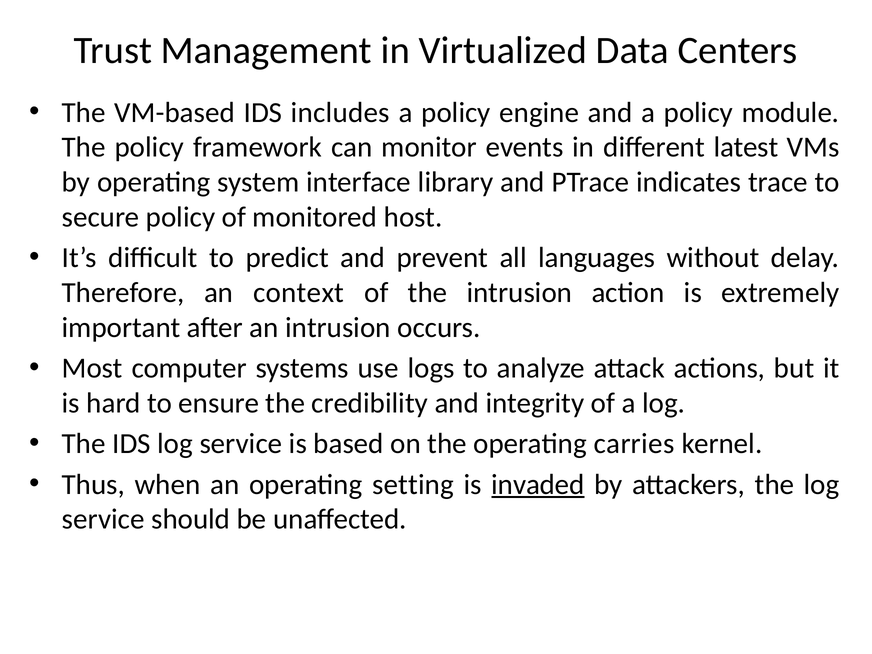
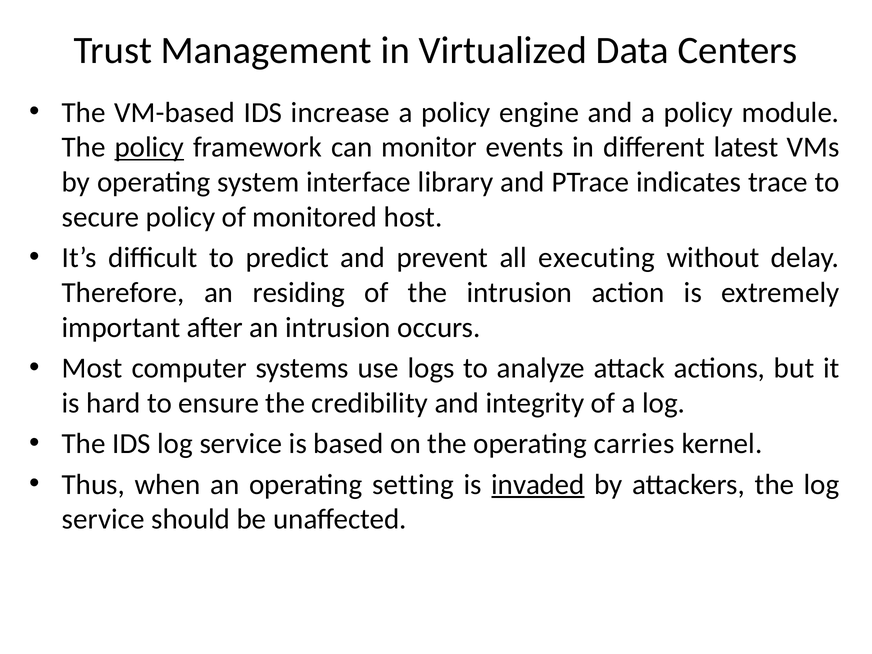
includes: includes -> increase (340, 112)
policy underline: none -> present (149, 147)
languages: languages -> executing (597, 258)
context: context -> residing (299, 293)
